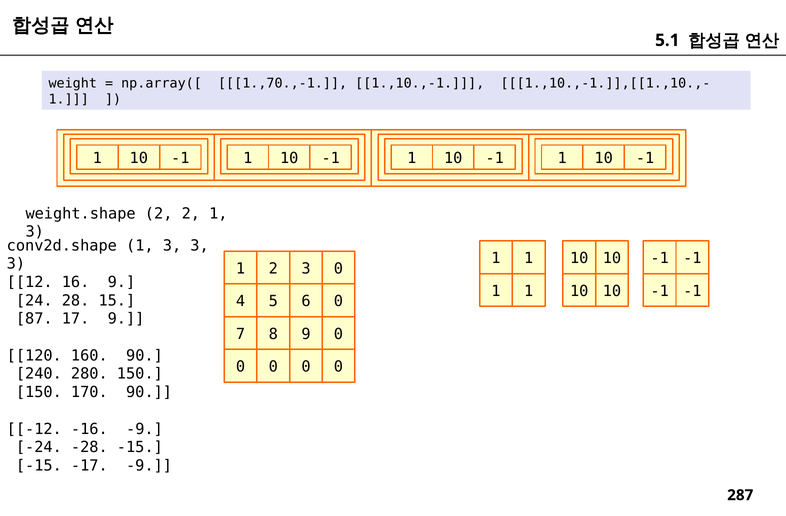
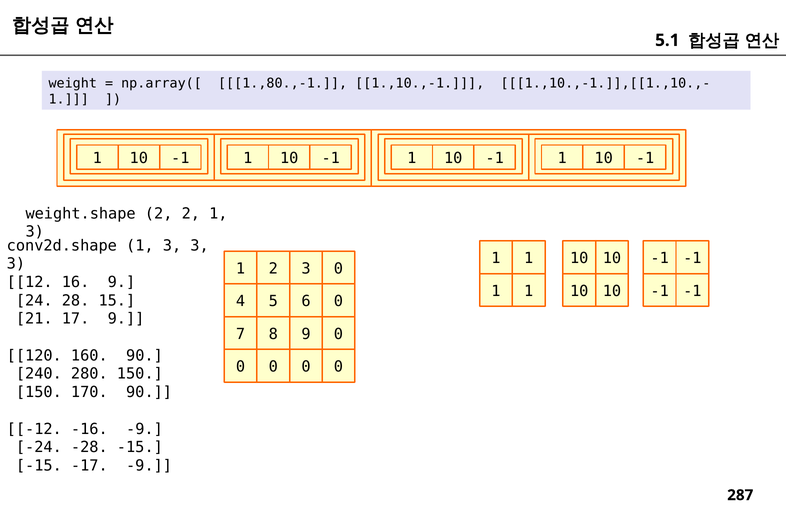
1.,70.,-1: 1.,70.,-1 -> 1.,80.,-1 (283, 83)
87: 87 -> 21 (34, 319)
